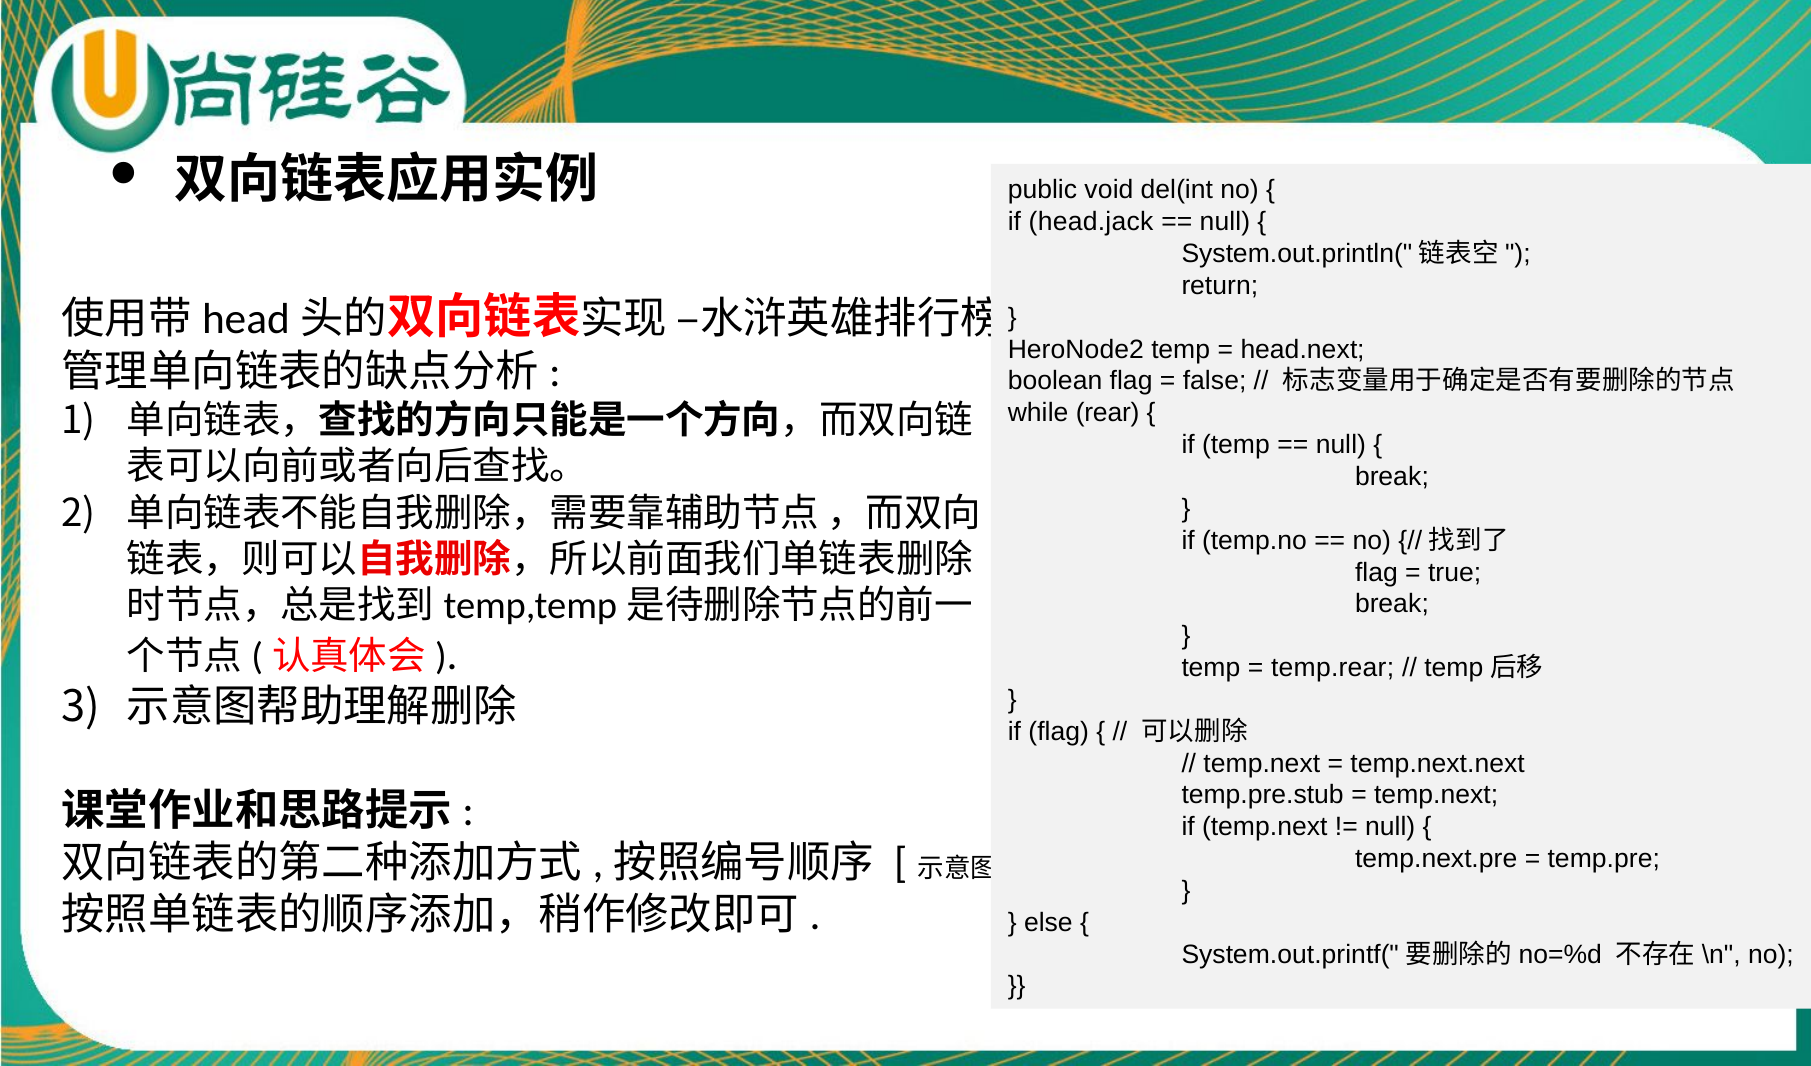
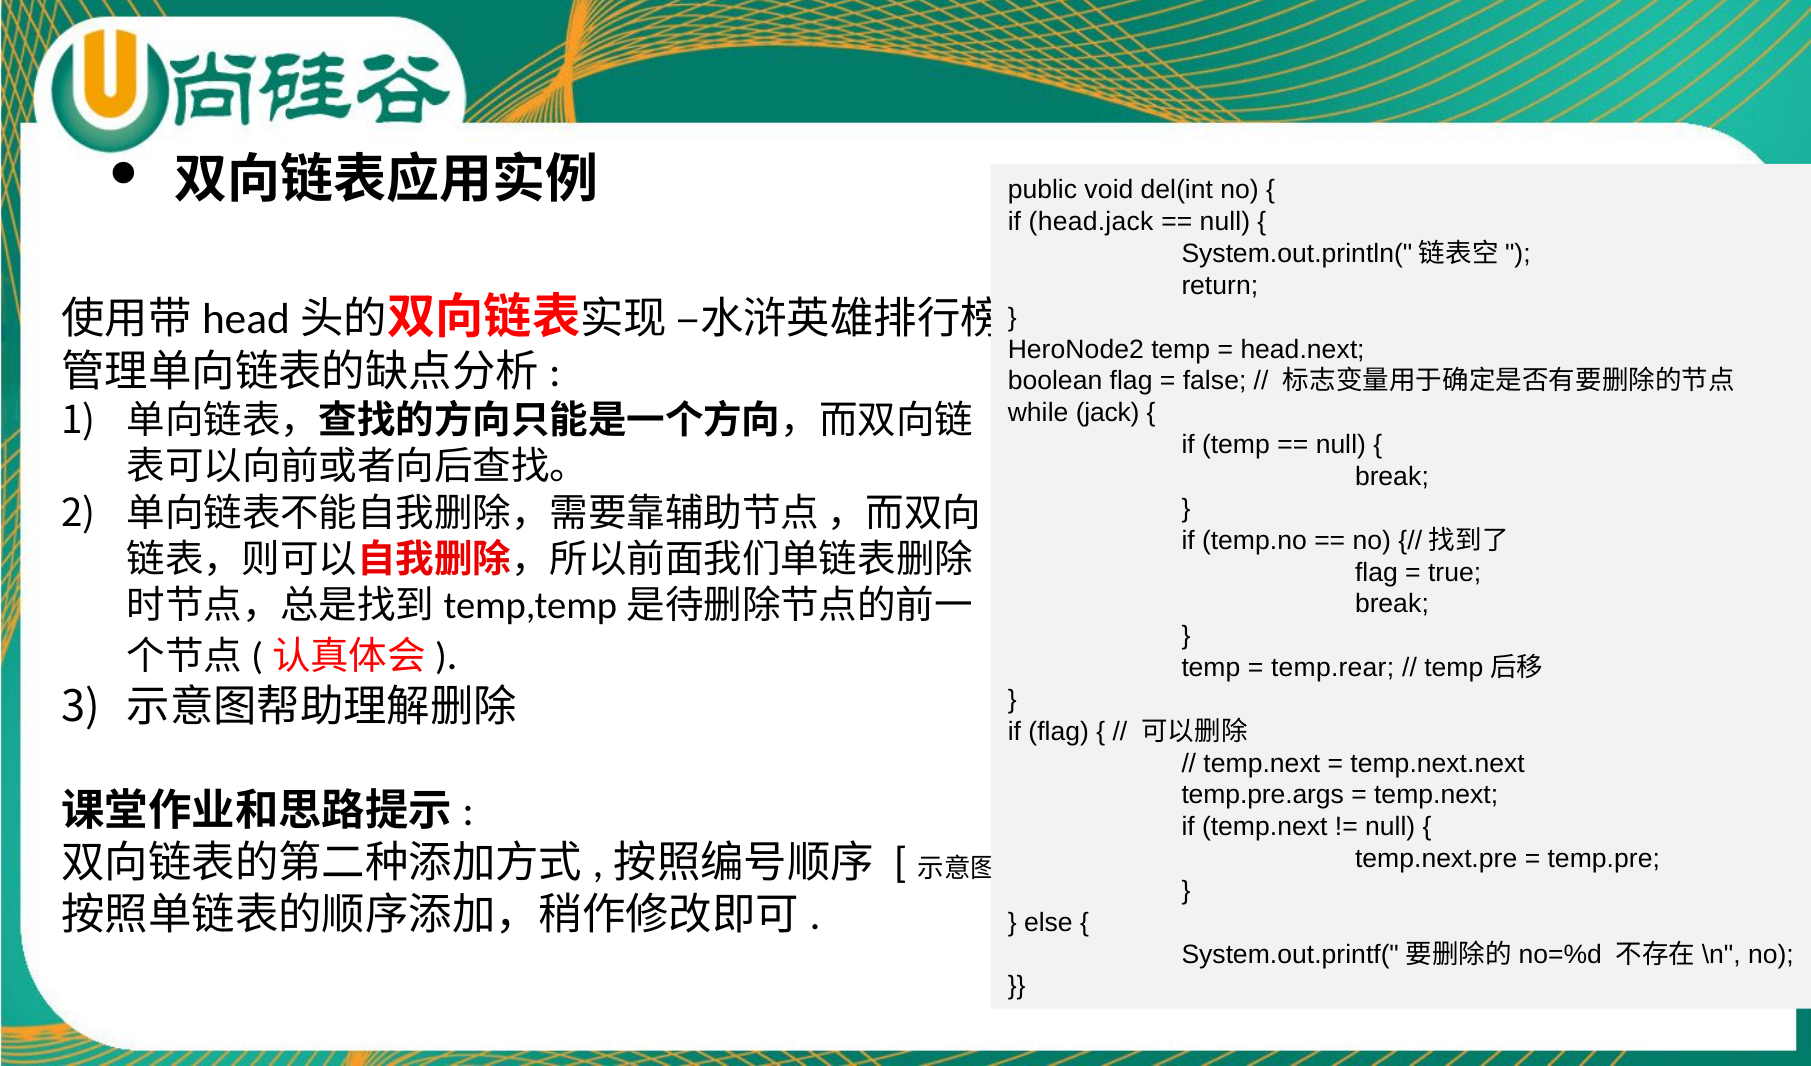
rear: rear -> jack (1108, 413)
temp.pre.stub: temp.pre.stub -> temp.pre.args (1263, 795)
